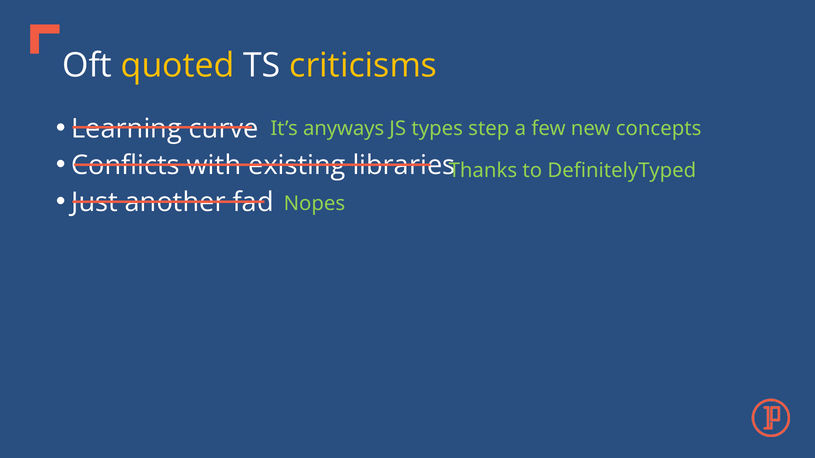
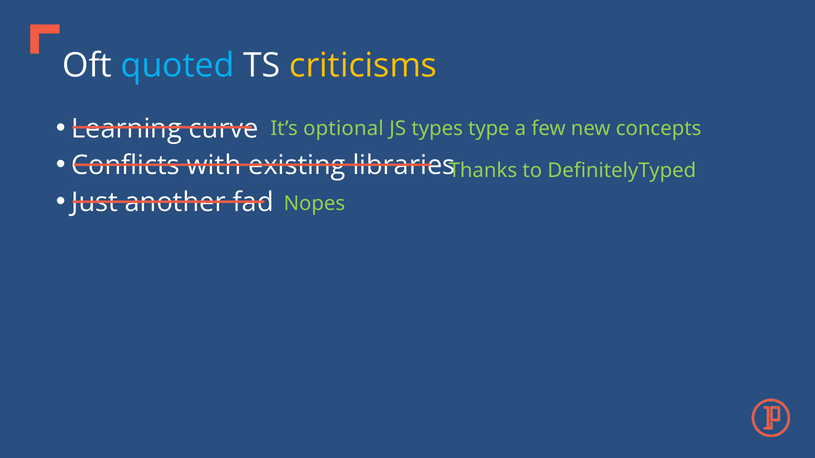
quoted colour: yellow -> light blue (178, 65)
anyways: anyways -> optional (343, 129)
step: step -> type (489, 129)
